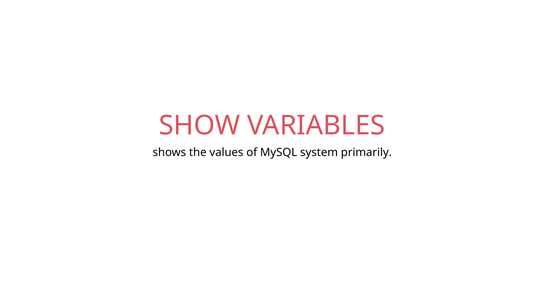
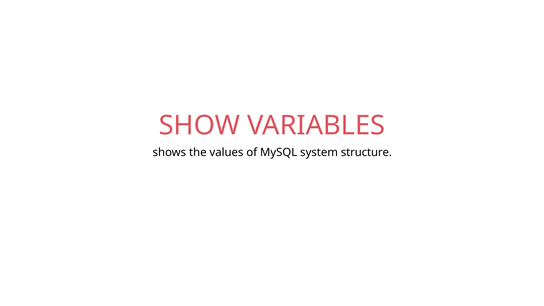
primarily: primarily -> structure (366, 152)
